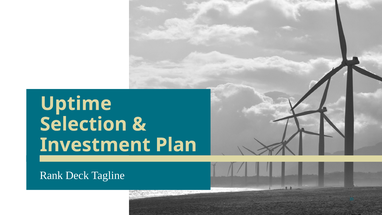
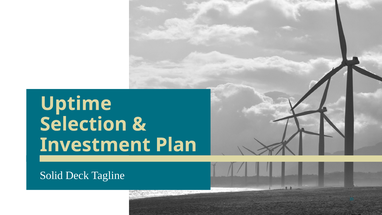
Rank: Rank -> Solid (51, 175)
